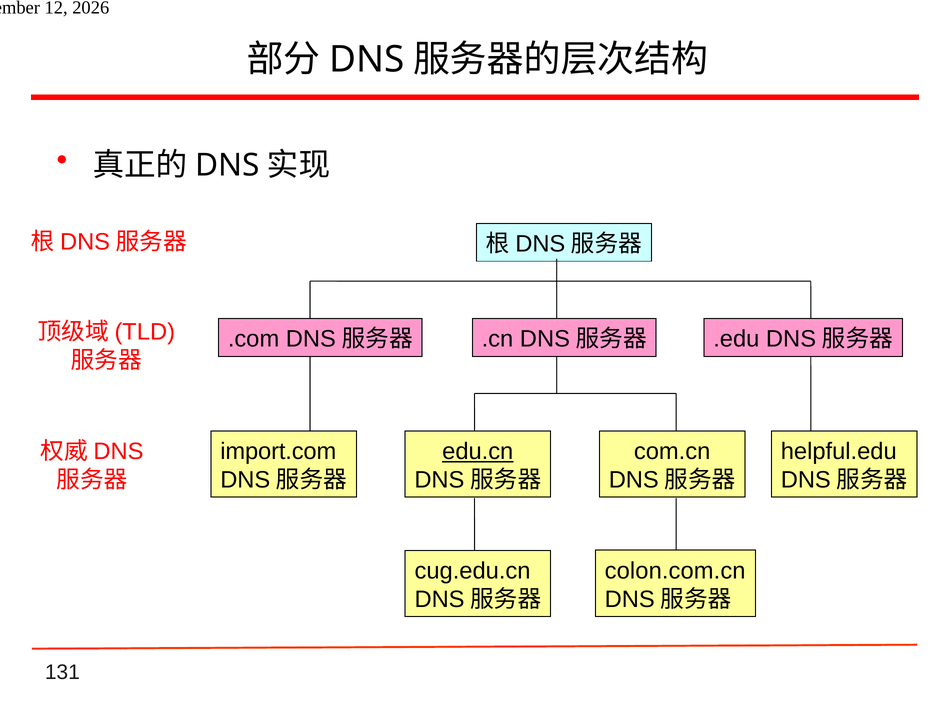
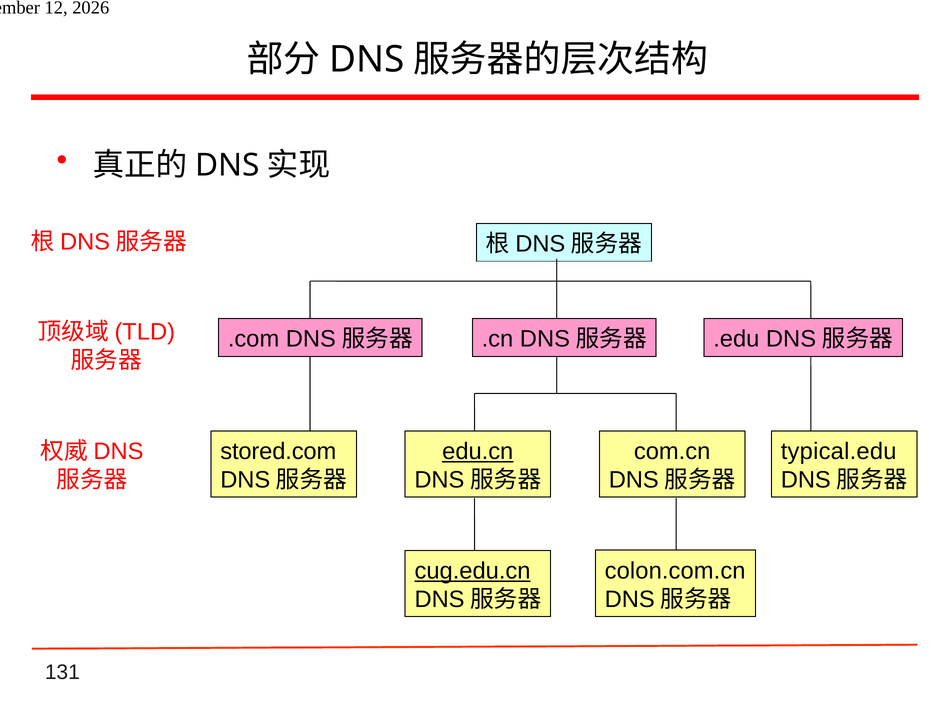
import.com: import.com -> stored.com (278, 451)
helpful.edu: helpful.edu -> typical.edu (839, 451)
cug.edu.cn underline: none -> present (473, 571)
